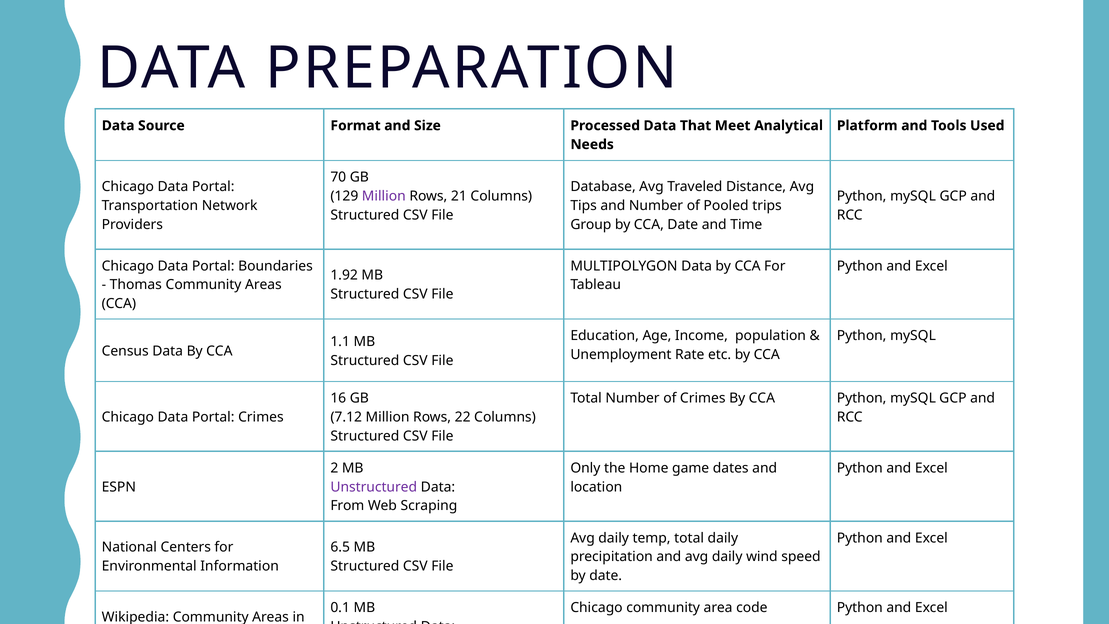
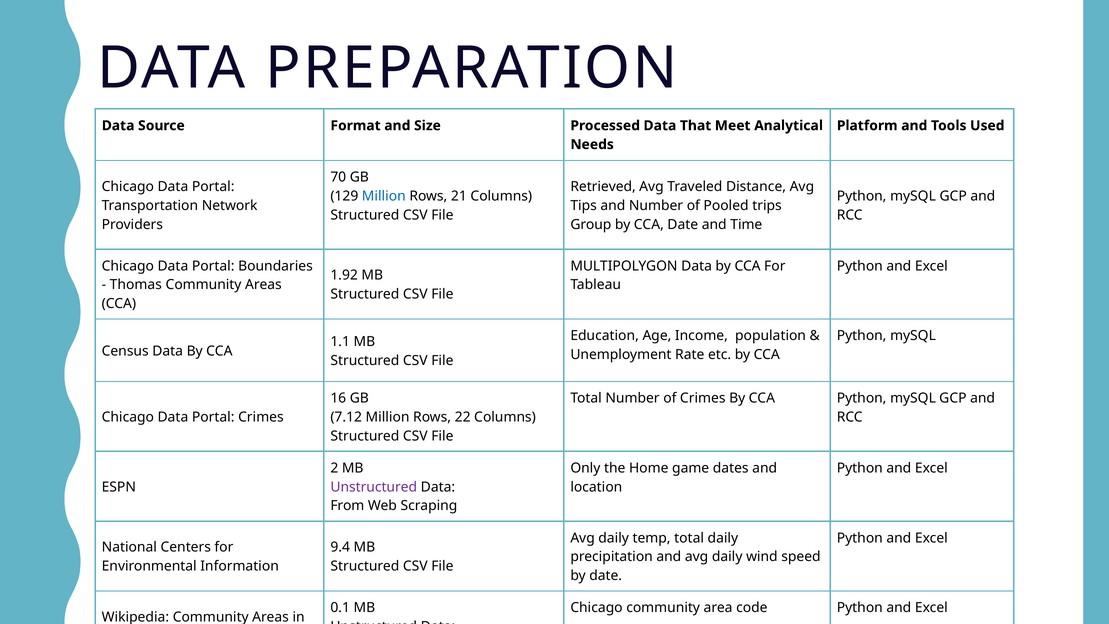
Database: Database -> Retrieved (603, 187)
Million colour: purple -> blue (384, 196)
6.5: 6.5 -> 9.4 (340, 547)
